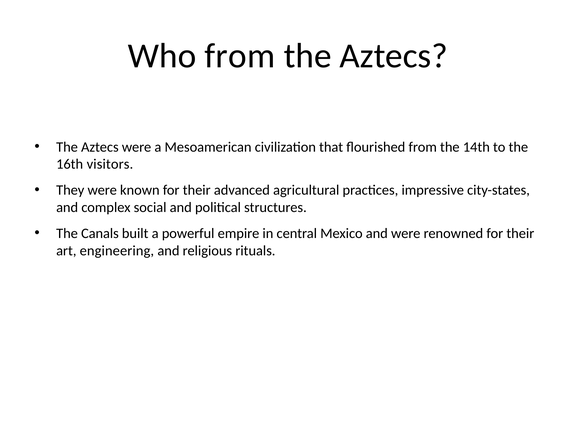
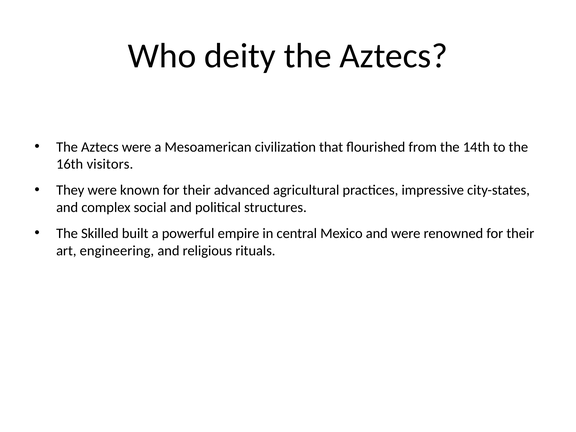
Who from: from -> deity (240, 56)
Canals: Canals -> Skilled (100, 233)
